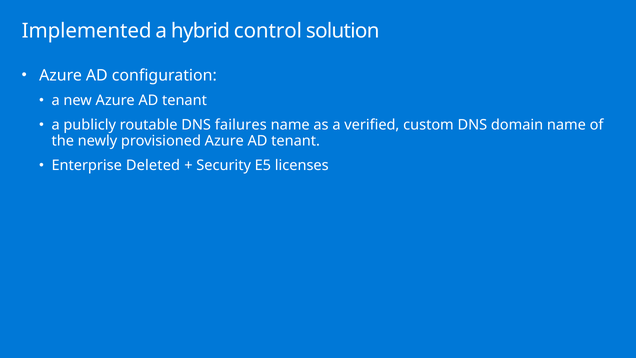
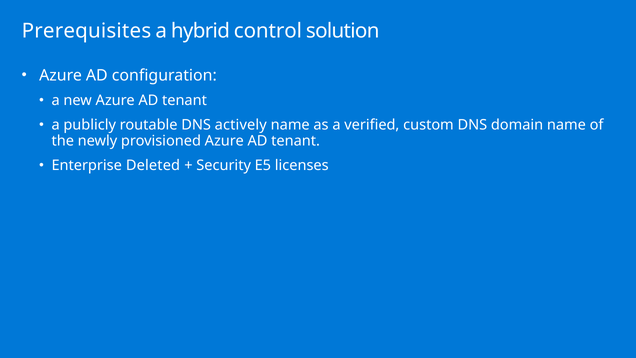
Implemented: Implemented -> Prerequisites (86, 31)
failures: failures -> actively (241, 125)
